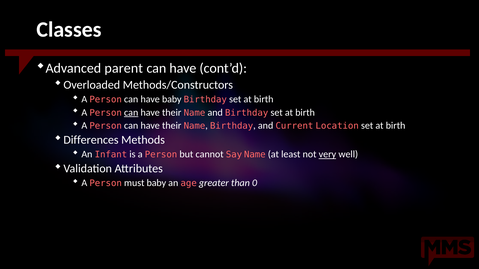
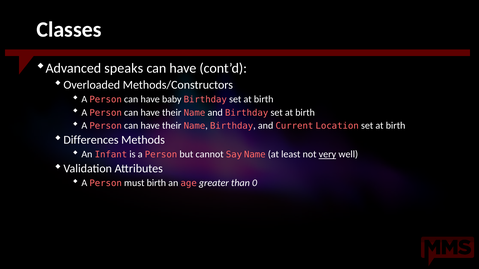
parent: parent -> speaks (124, 68)
can underline: present -> none (131, 113)
must baby: baby -> birth (156, 183)
